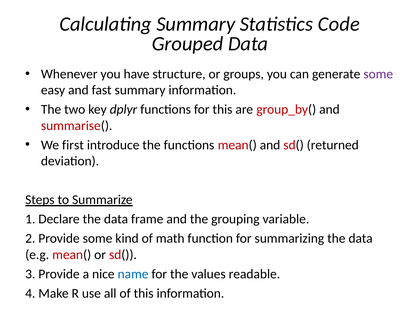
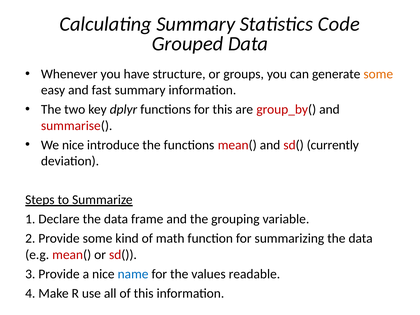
some colour: purple -> orange (378, 74)
We first: first -> nice (73, 145)
returned: returned -> currently (333, 145)
